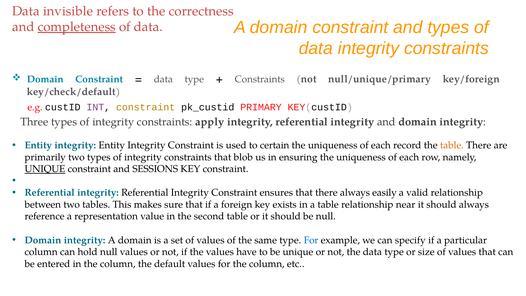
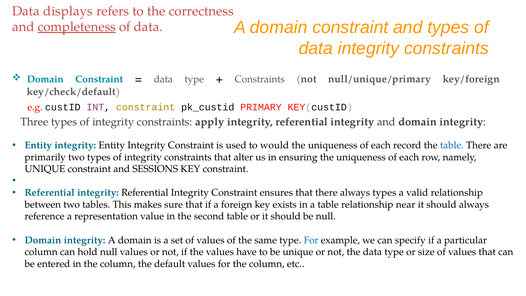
invisible: invisible -> displays (68, 11)
certain: certain -> would (275, 145)
table colour: orange -> blue (452, 145)
blob: blob -> alter (243, 157)
UNIQUE underline: present -> none (45, 169)
always easily: easily -> types (384, 193)
